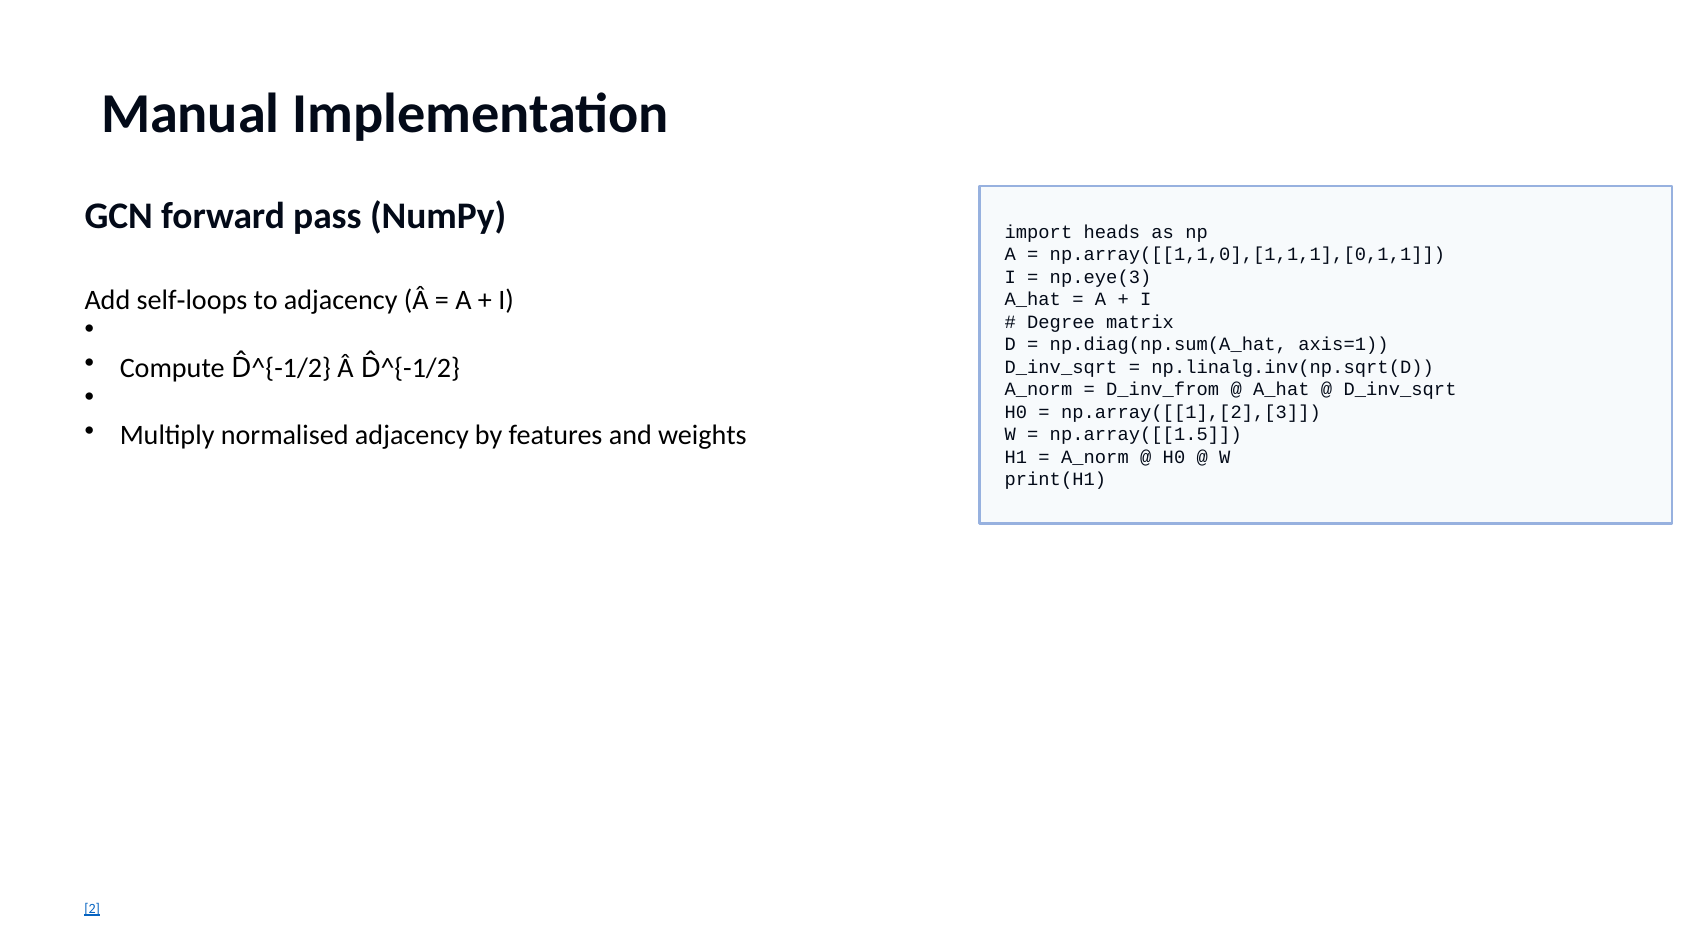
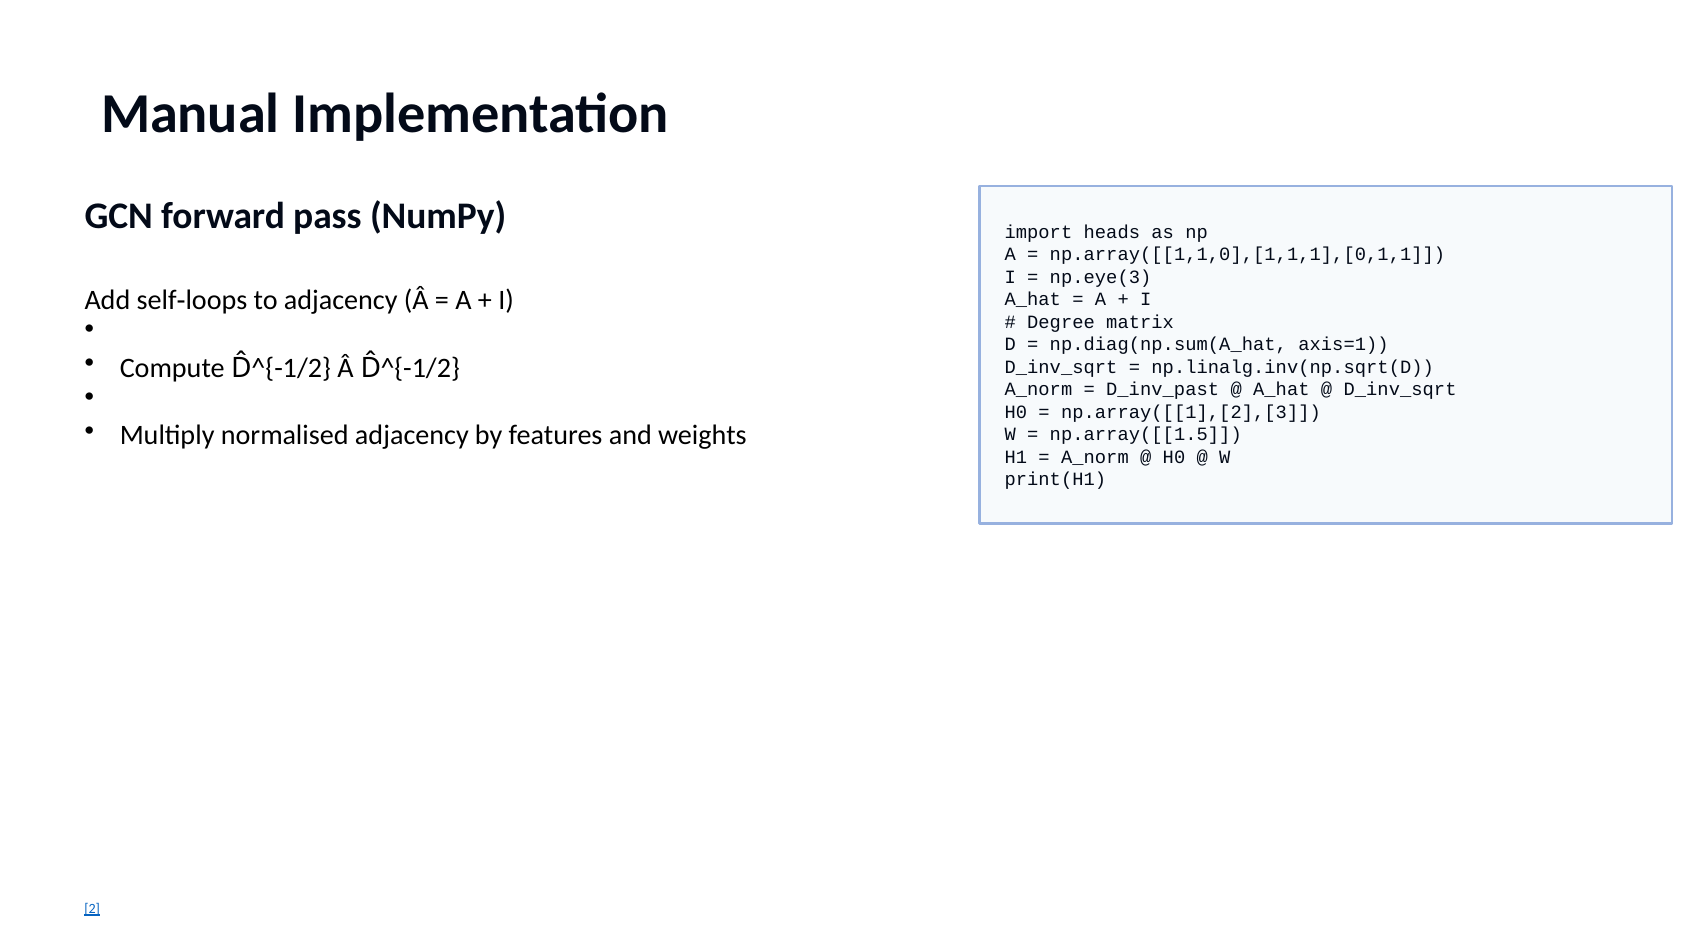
D_inv_from: D_inv_from -> D_inv_past (1163, 390)
